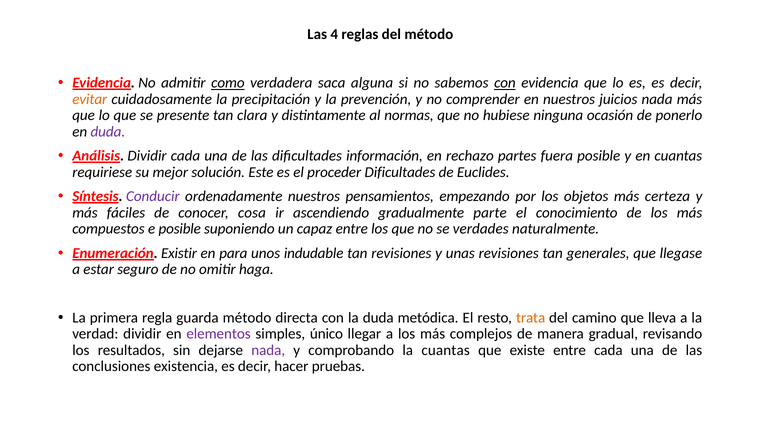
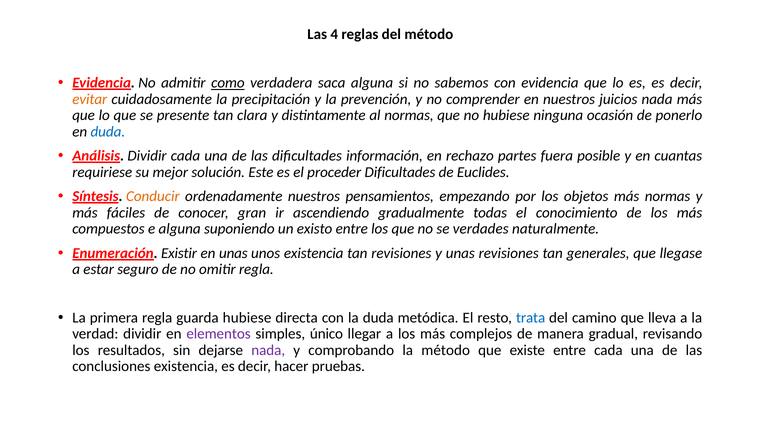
con underline: present -> none (505, 83)
duda colour: purple -> blue (108, 132)
Conducir colour: purple -> orange (153, 196)
más certeza: certeza -> normas (668, 196)
cosa: cosa -> gran (252, 213)
parte: parte -> todas (490, 213)
e posible: posible -> alguna (180, 229)
capaz: capaz -> existo (315, 229)
en para: para -> unas (233, 253)
unos indudable: indudable -> existencia (314, 253)
omitir haga: haga -> regla (256, 269)
guarda método: método -> hubiese (247, 318)
trata colour: orange -> blue (531, 318)
la cuantas: cuantas -> método (446, 350)
